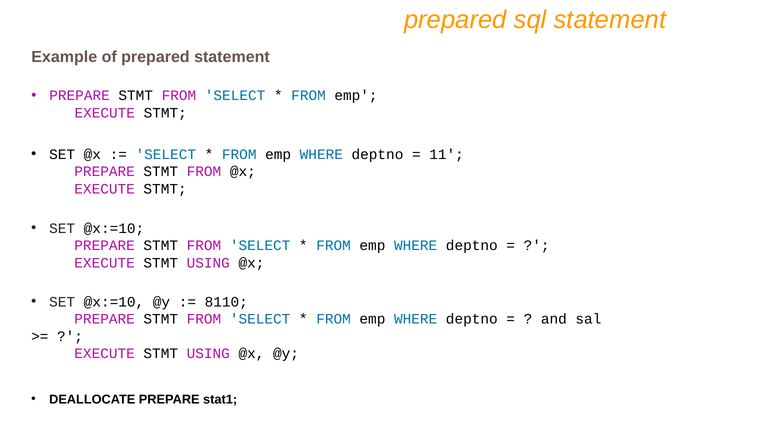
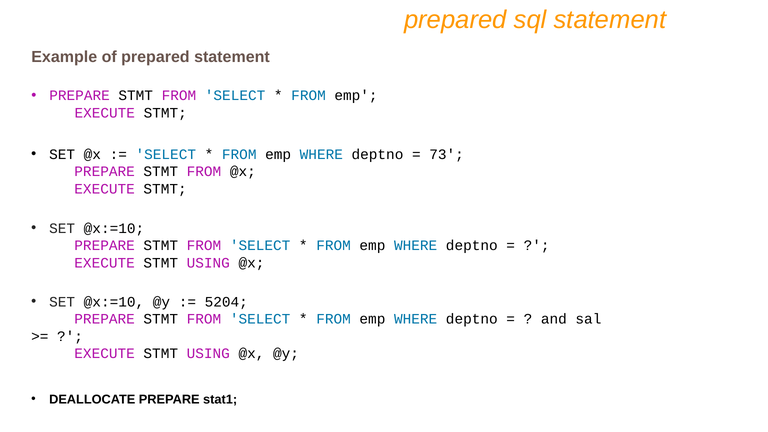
11: 11 -> 73 (447, 154)
8110: 8110 -> 5204 (226, 302)
